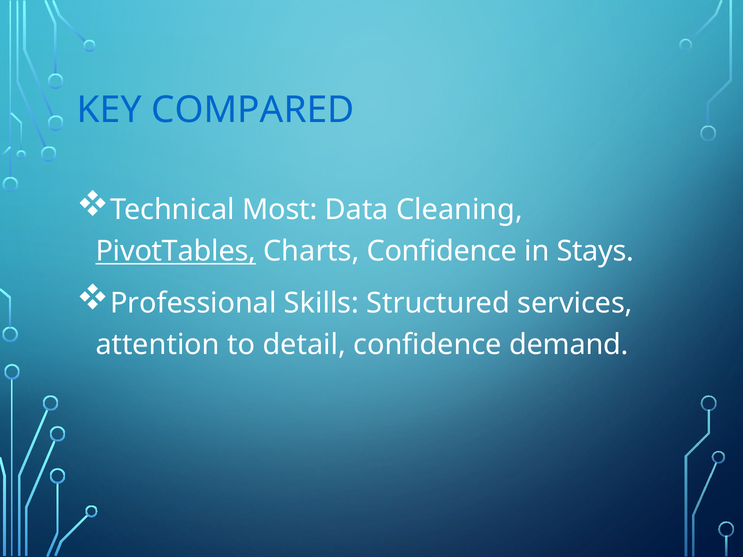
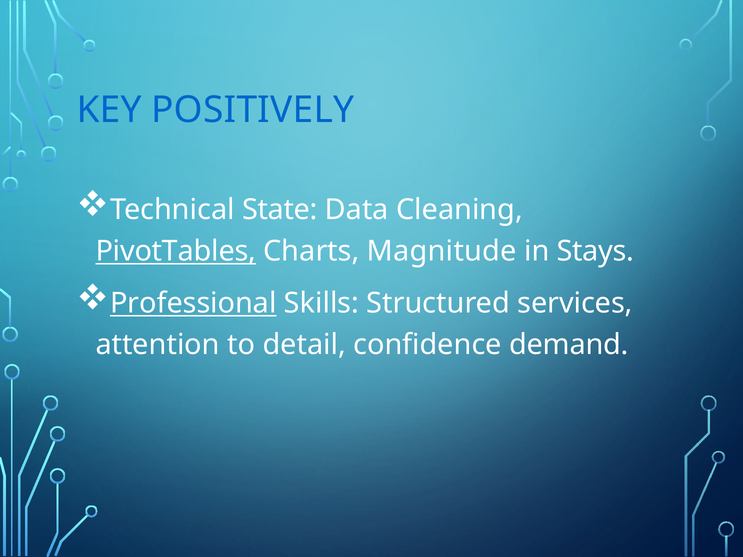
COMPARED: COMPARED -> POSITIVELY (253, 110)
Most: Most -> State (280, 210)
Charts Confidence: Confidence -> Magnitude (442, 251)
Professional underline: none -> present (193, 303)
